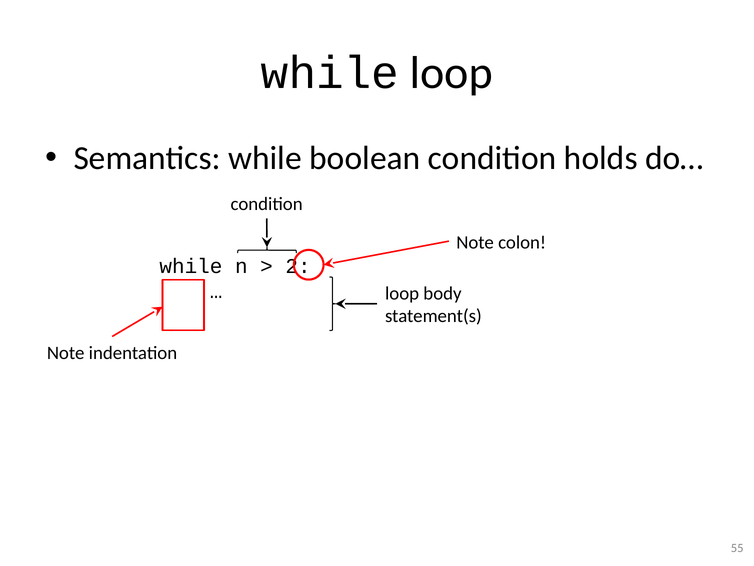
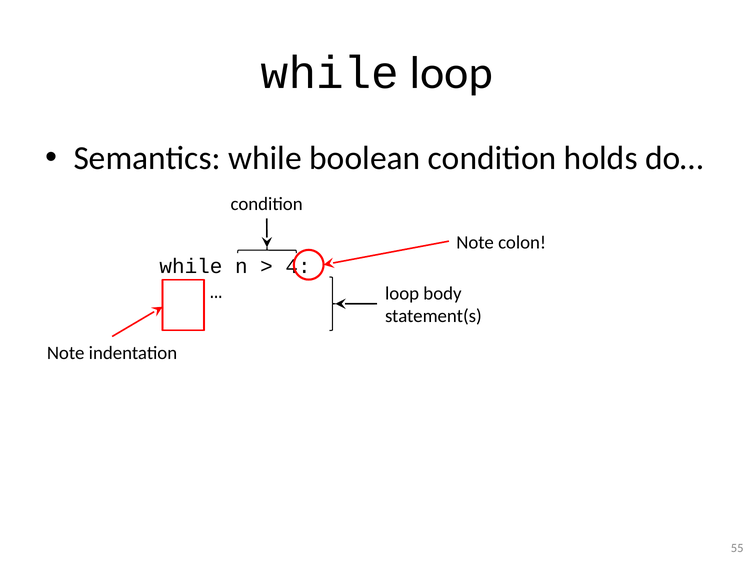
2: 2 -> 4 (298, 266)
